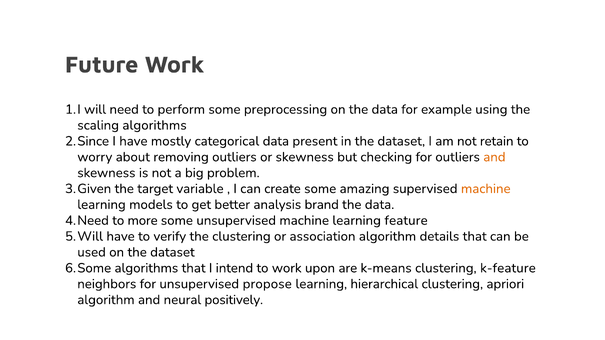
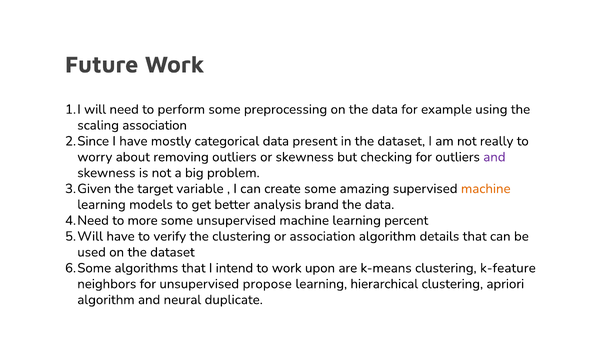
scaling algorithms: algorithms -> association (155, 125)
retain: retain -> really (497, 141)
and colour: orange -> purple (494, 157)
feature: feature -> percent (406, 221)
positively: positively -> duplicate (234, 300)
